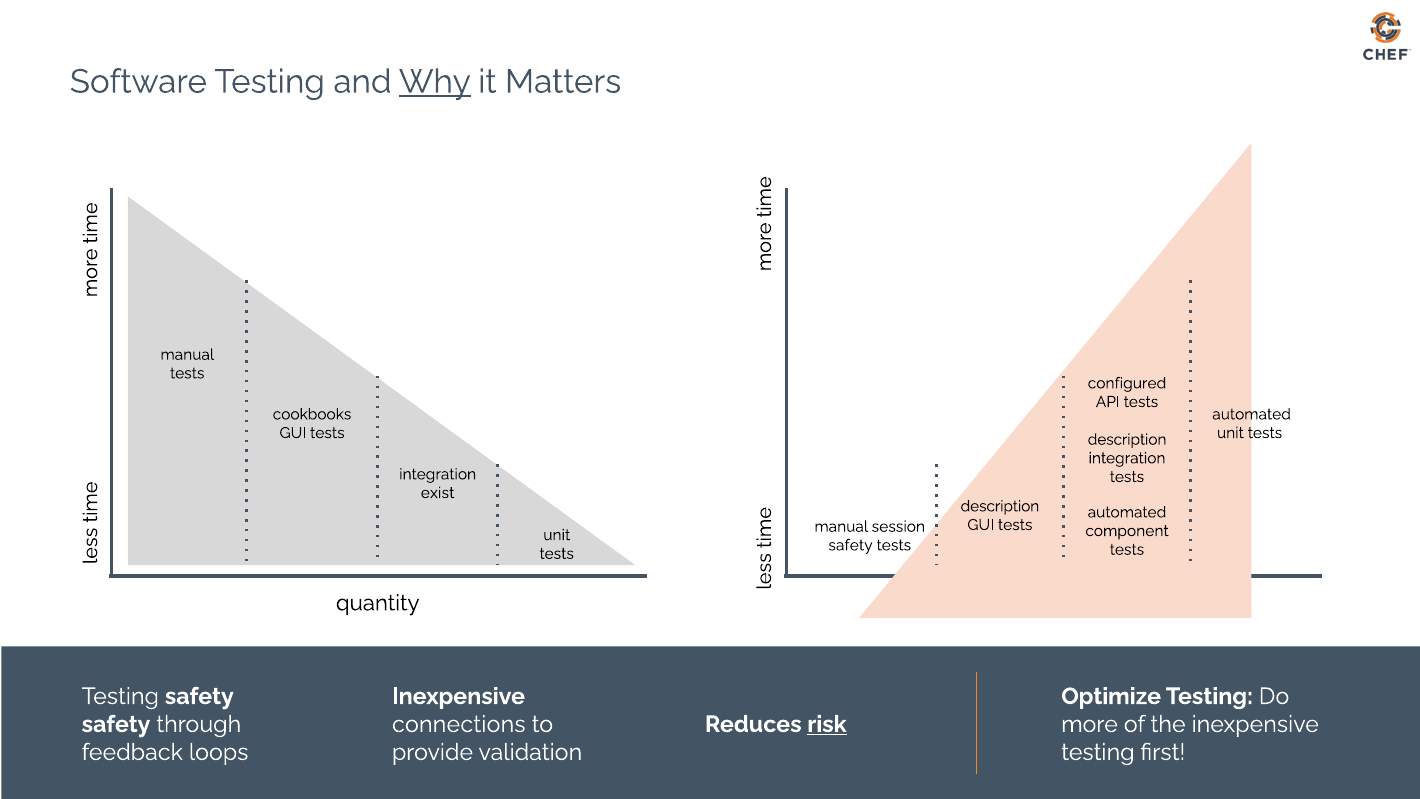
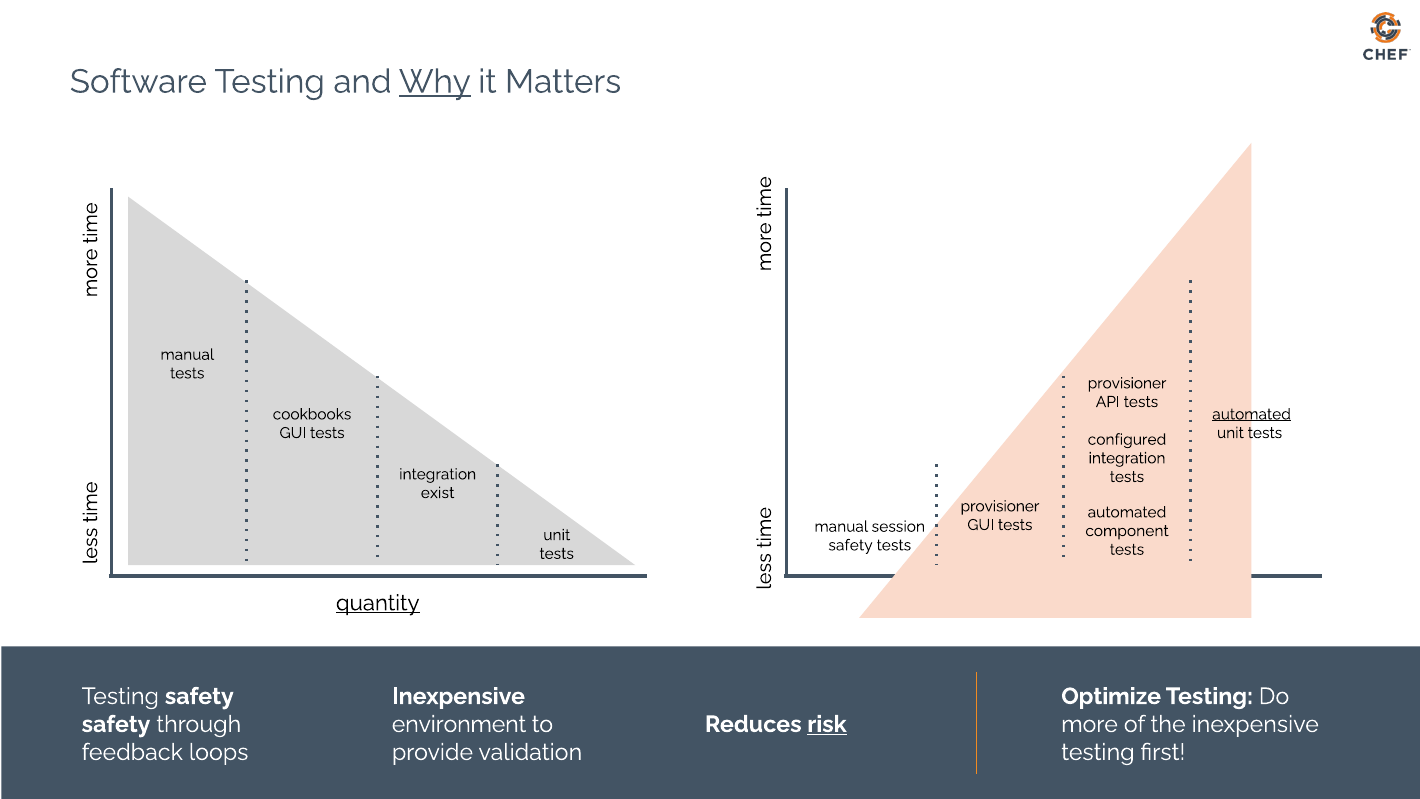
configured: configured -> provisioner (1127, 383)
automated underline: none -> present (1252, 414)
description: description -> configured (1127, 439)
description: description -> provisioner (1000, 506)
quantity underline: none -> present (378, 603)
connections: connections -> environment (459, 724)
